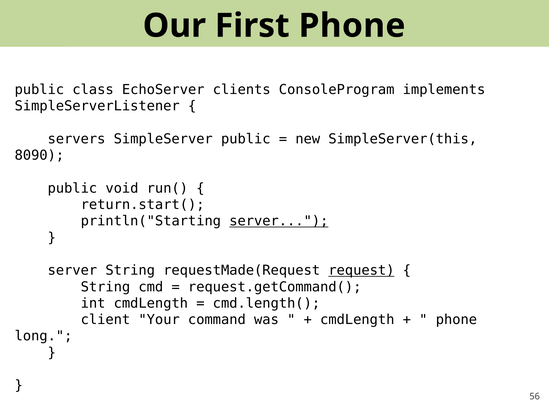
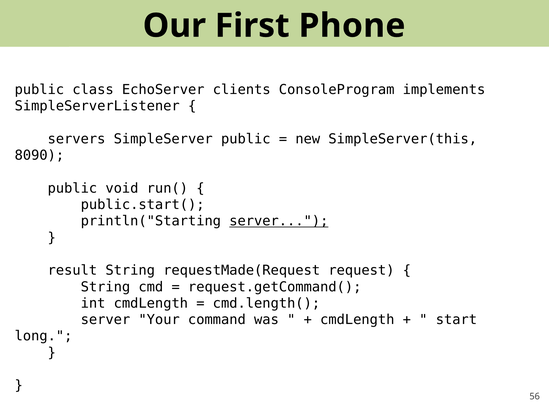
return.start(: return.start( -> public.start( (143, 205)
server: server -> result (72, 271)
request underline: present -> none (361, 271)
client: client -> server (105, 320)
phone: phone -> start (456, 320)
